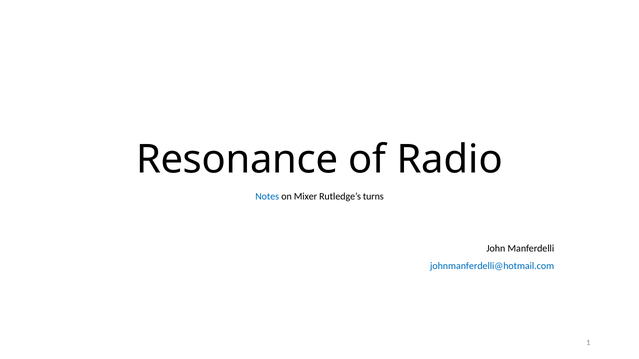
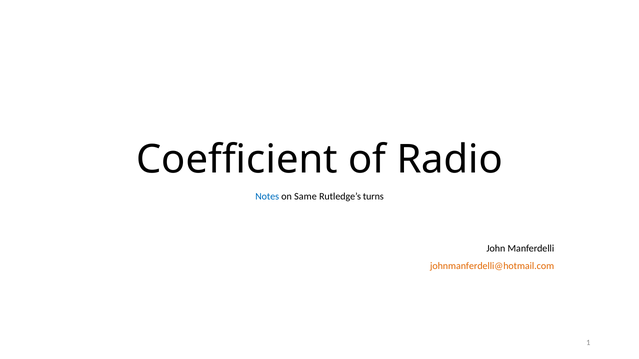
Resonance: Resonance -> Coefficient (237, 160)
Mixer: Mixer -> Same (305, 197)
johnmanferdelli@hotmail.com colour: blue -> orange (492, 266)
